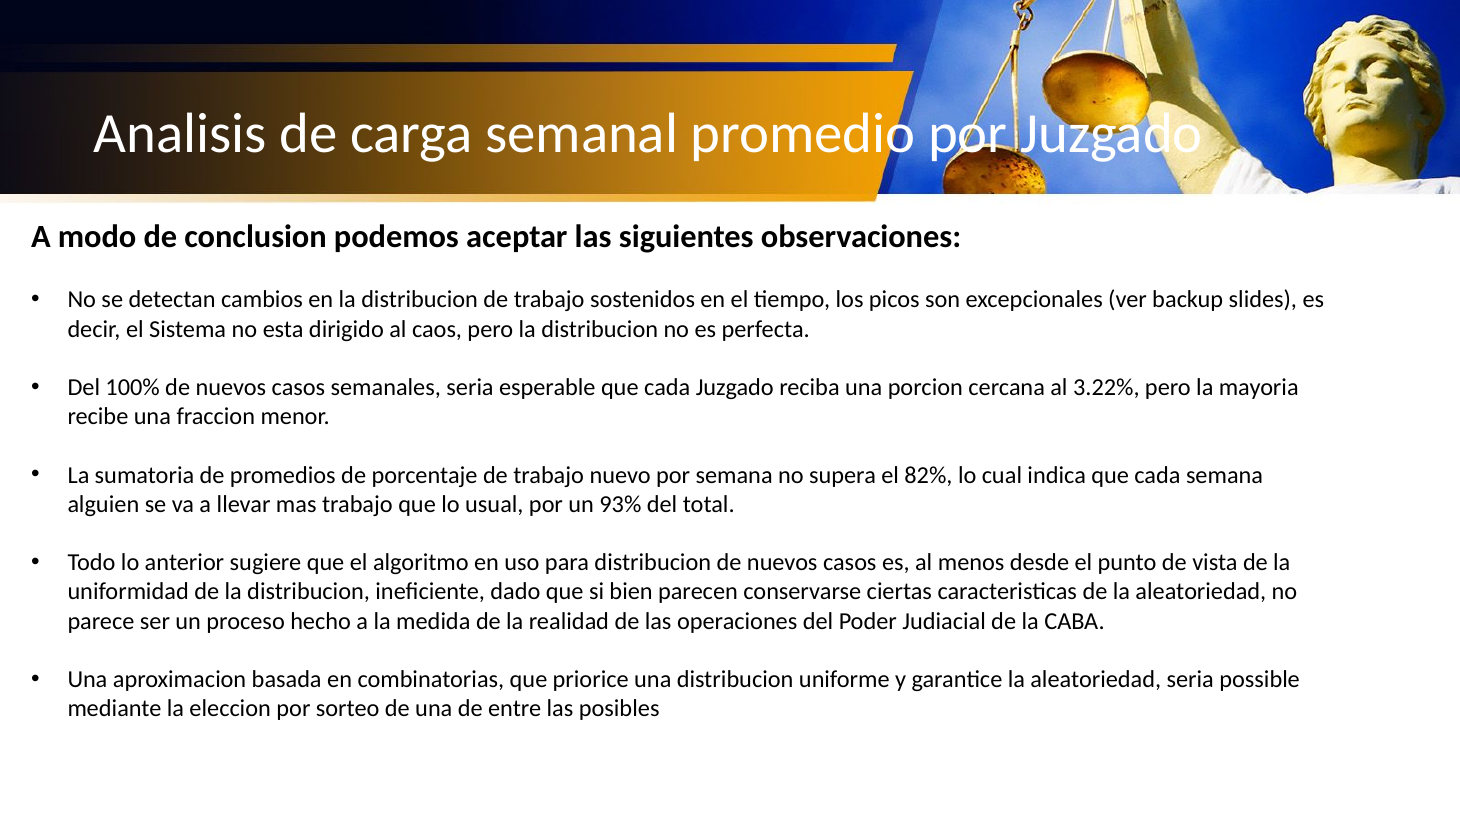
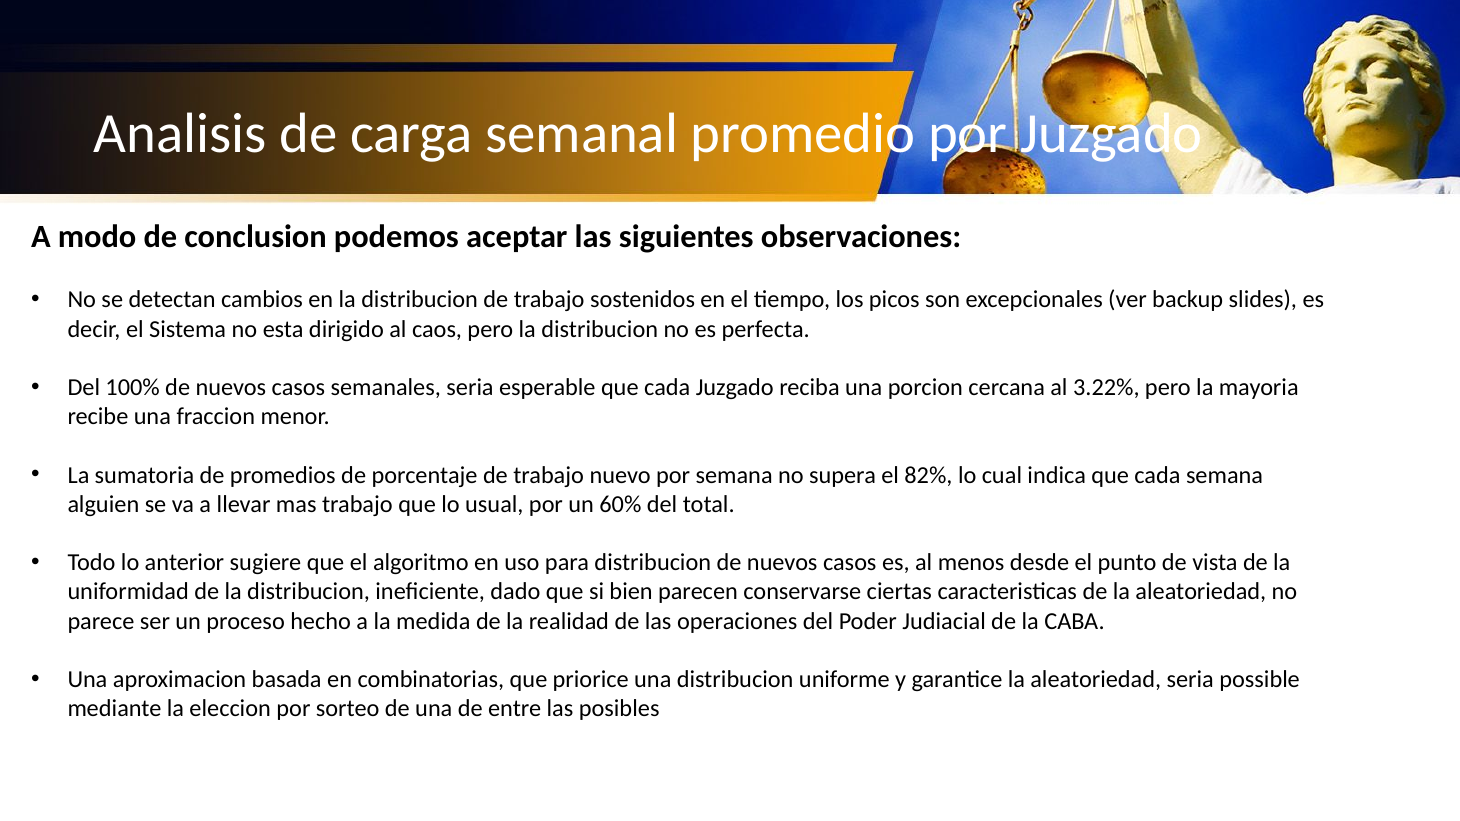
93%: 93% -> 60% (620, 504)
